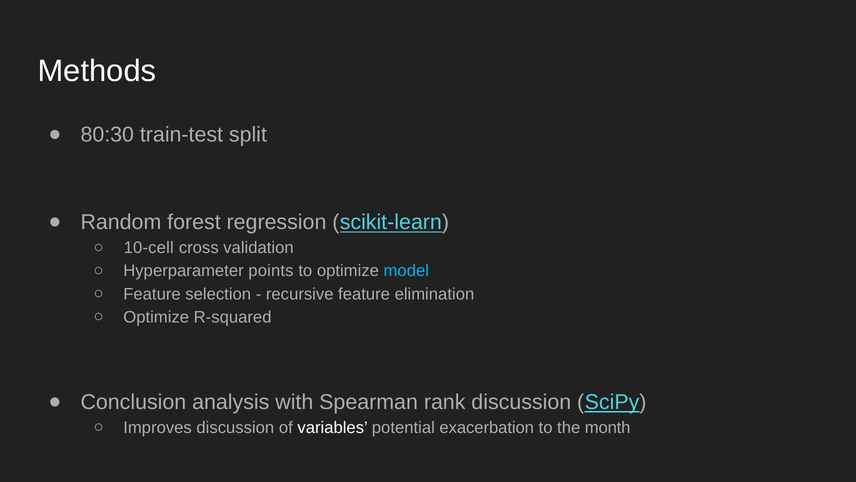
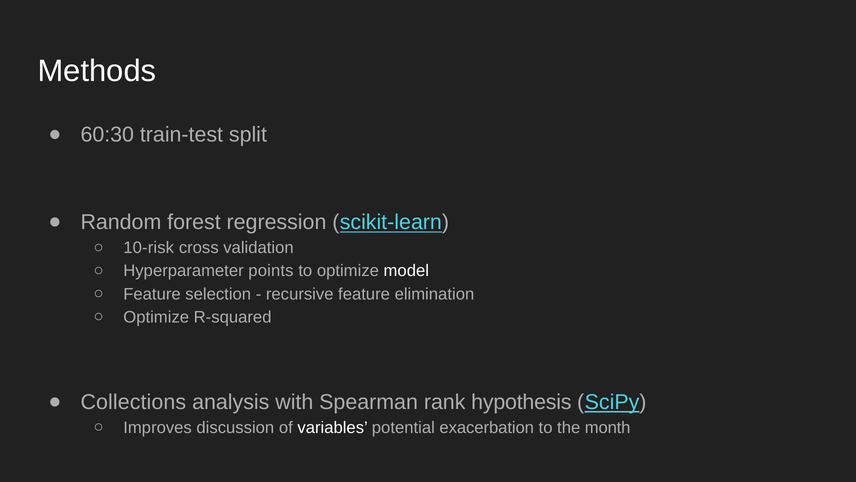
80:30: 80:30 -> 60:30 (107, 135)
10-cell: 10-cell -> 10-risk (149, 248)
model colour: light blue -> white (406, 271)
Conclusion: Conclusion -> Collections (133, 402)
rank discussion: discussion -> hypothesis (521, 402)
